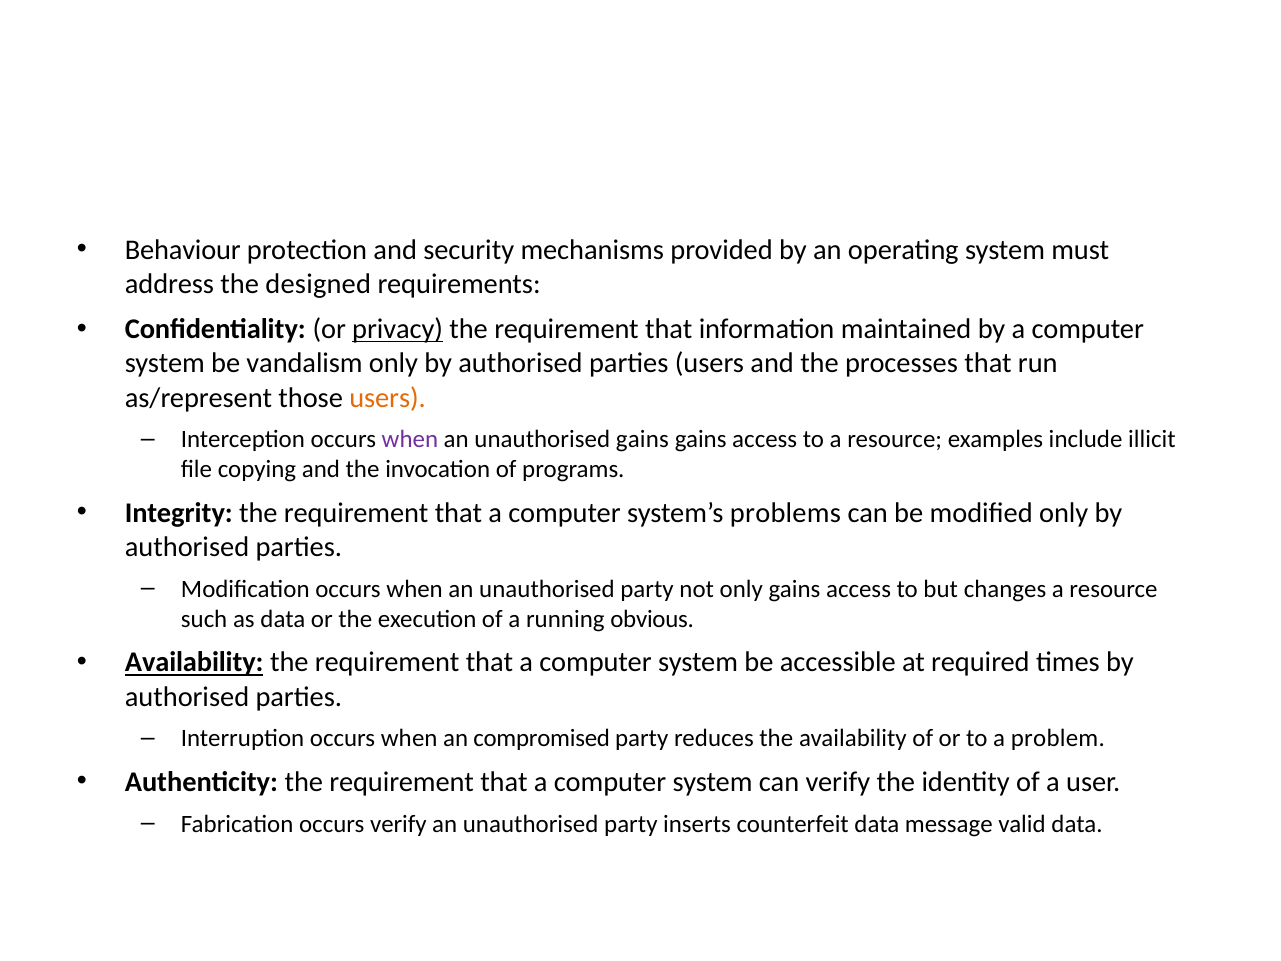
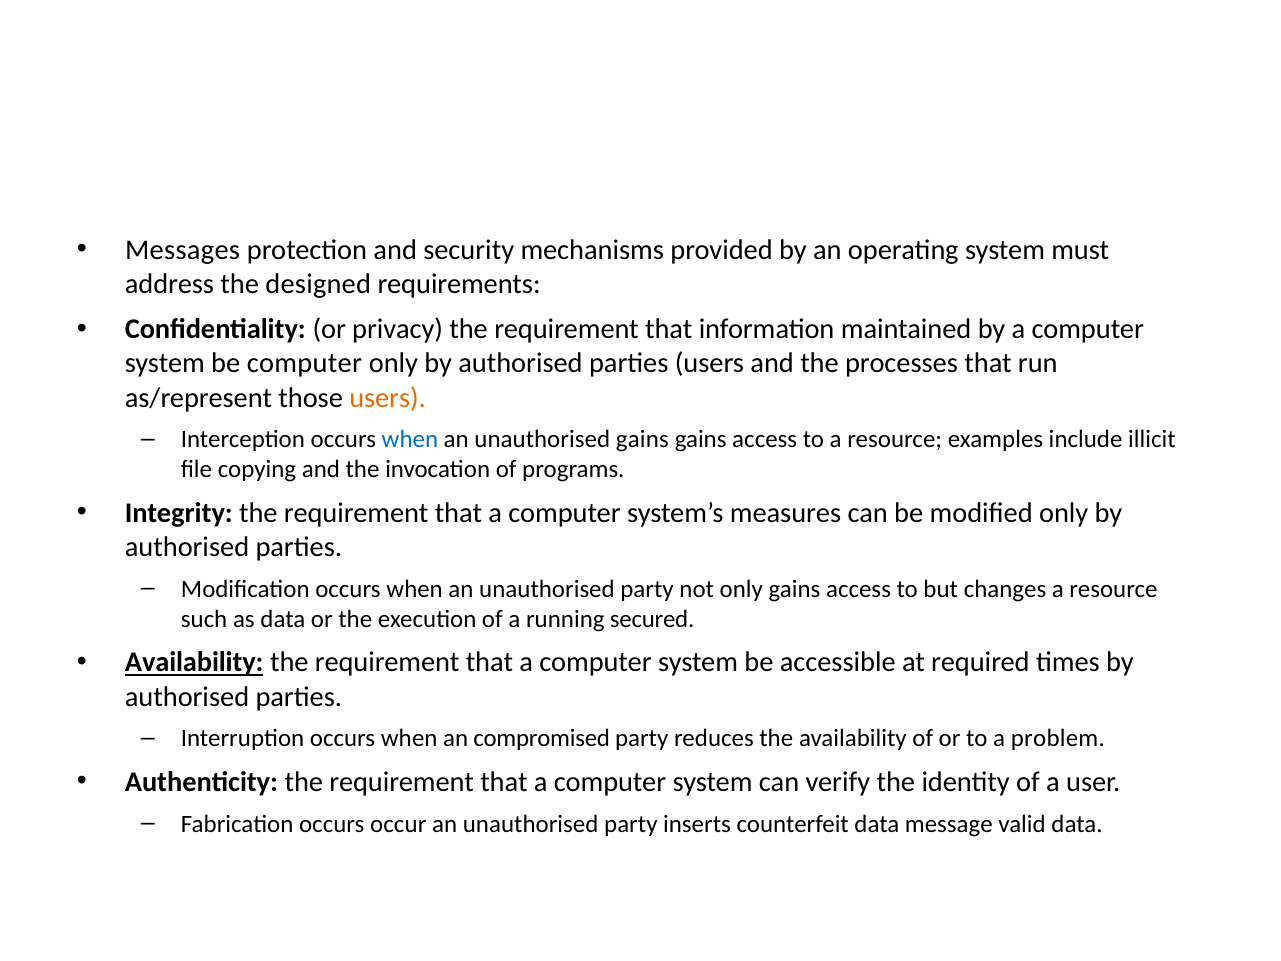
Behaviour: Behaviour -> Messages (183, 250)
privacy underline: present -> none (398, 329)
be vandalism: vandalism -> computer (304, 363)
when colour: purple -> blue (410, 439)
problems: problems -> measures (786, 513)
obvious: obvious -> secured (652, 619)
occurs verify: verify -> occur (398, 824)
